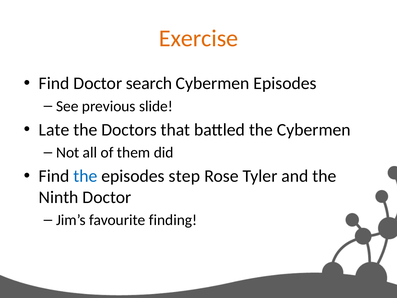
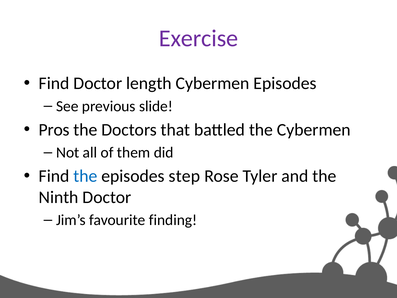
Exercise colour: orange -> purple (199, 38)
search: search -> length (149, 83)
Late: Late -> Pros (54, 130)
